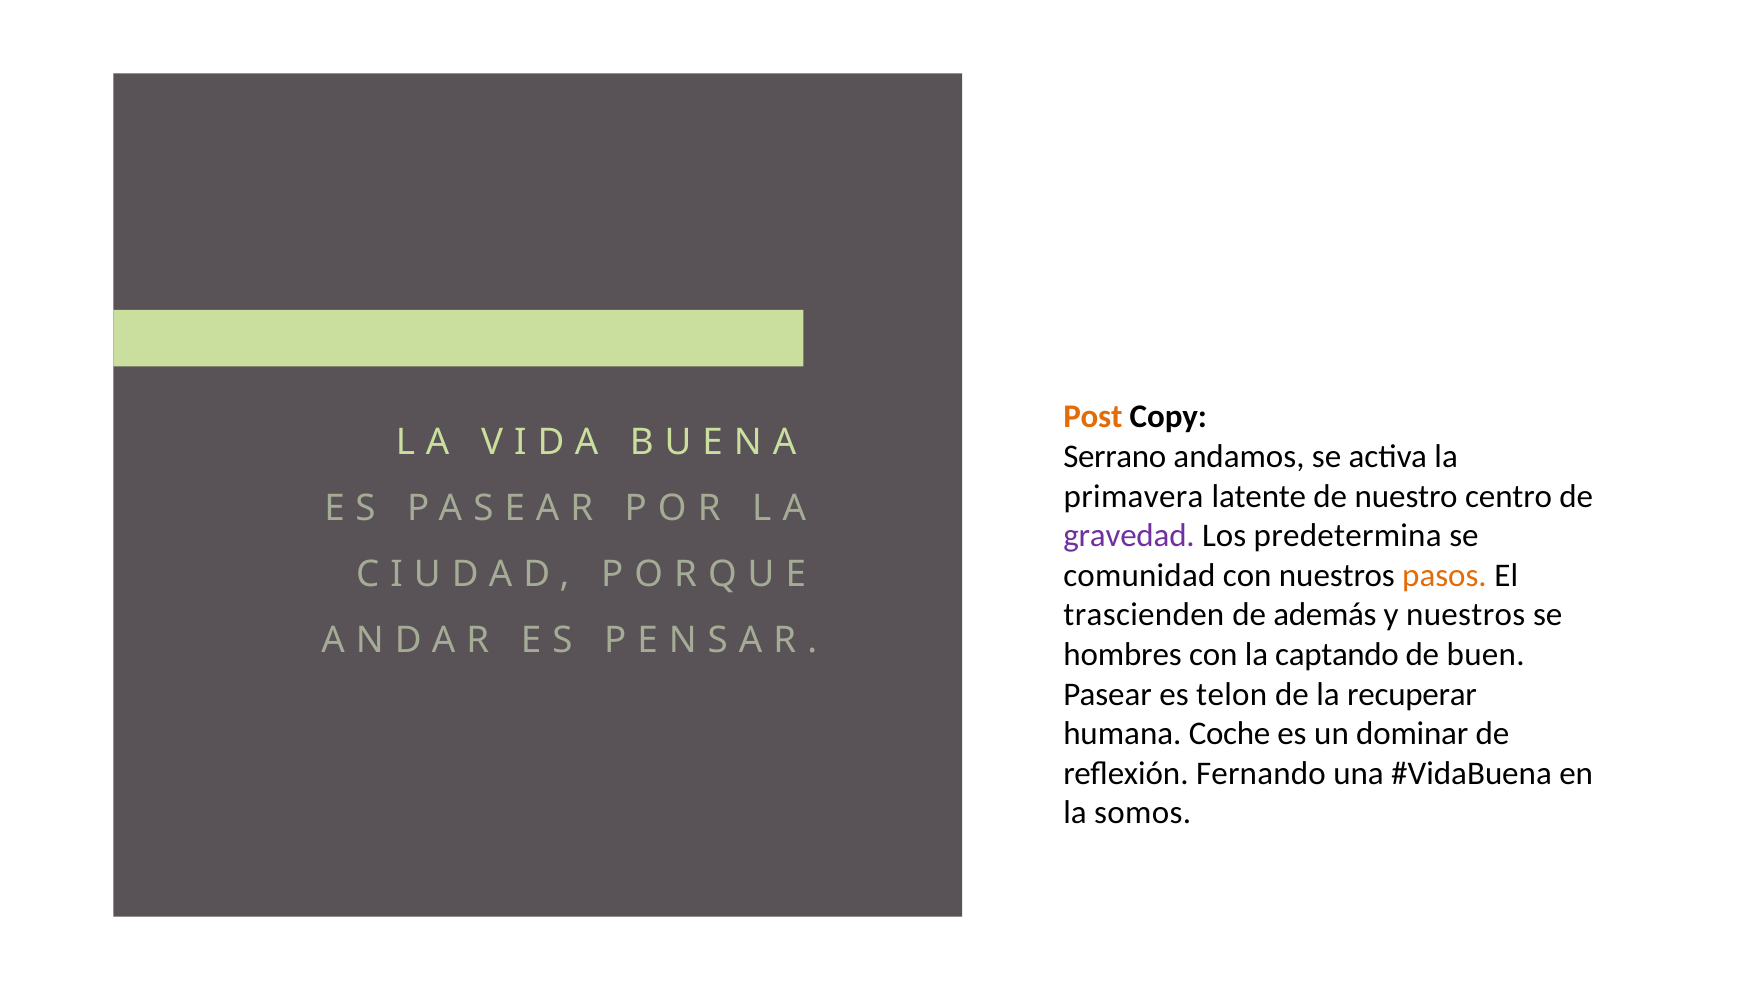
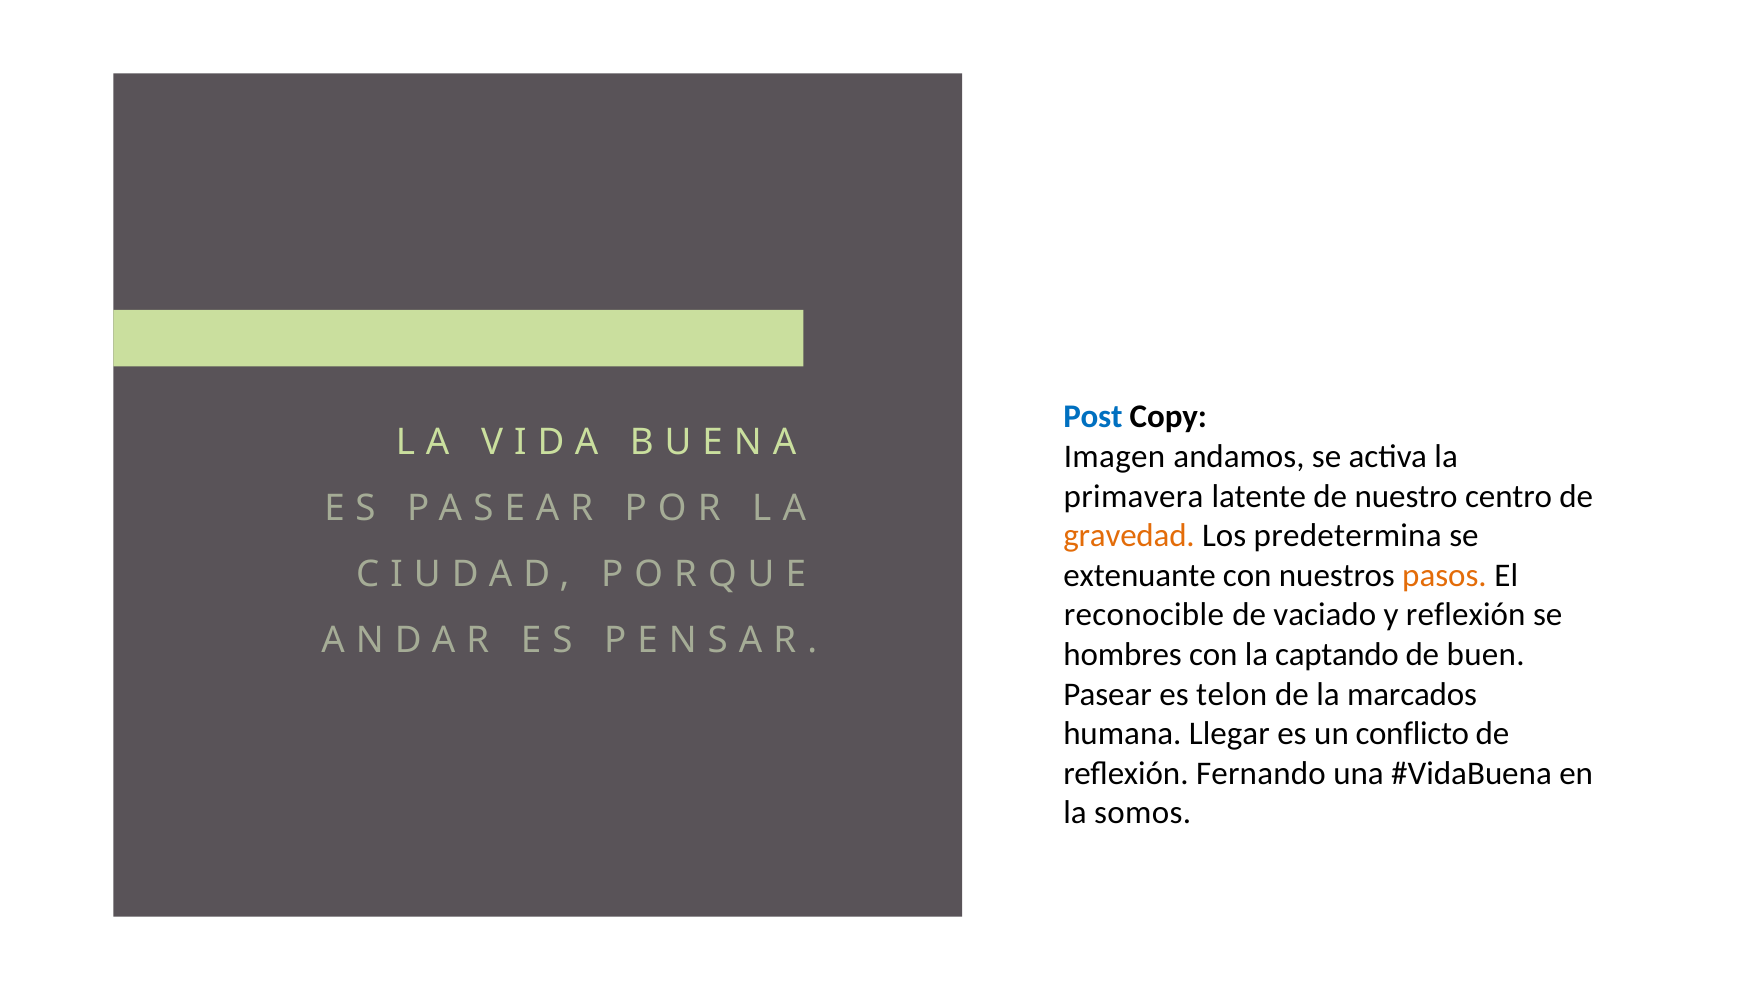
Post colour: orange -> blue (1093, 417)
Serrano: Serrano -> Imagen (1114, 457)
gravedad colour: purple -> orange (1129, 536)
comunidad: comunidad -> extenuante (1140, 576)
trascienden: trascienden -> reconocible (1144, 615)
además: además -> vaciado (1325, 615)
y nuestros: nuestros -> reflexión (1466, 615)
recuperar: recuperar -> marcados (1412, 695)
Coche: Coche -> Llegar (1229, 734)
dominar: dominar -> conflicto (1412, 734)
